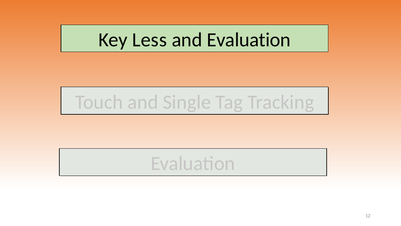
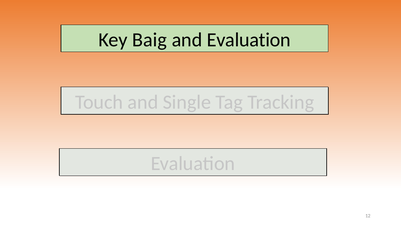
Less: Less -> Baig (150, 40)
